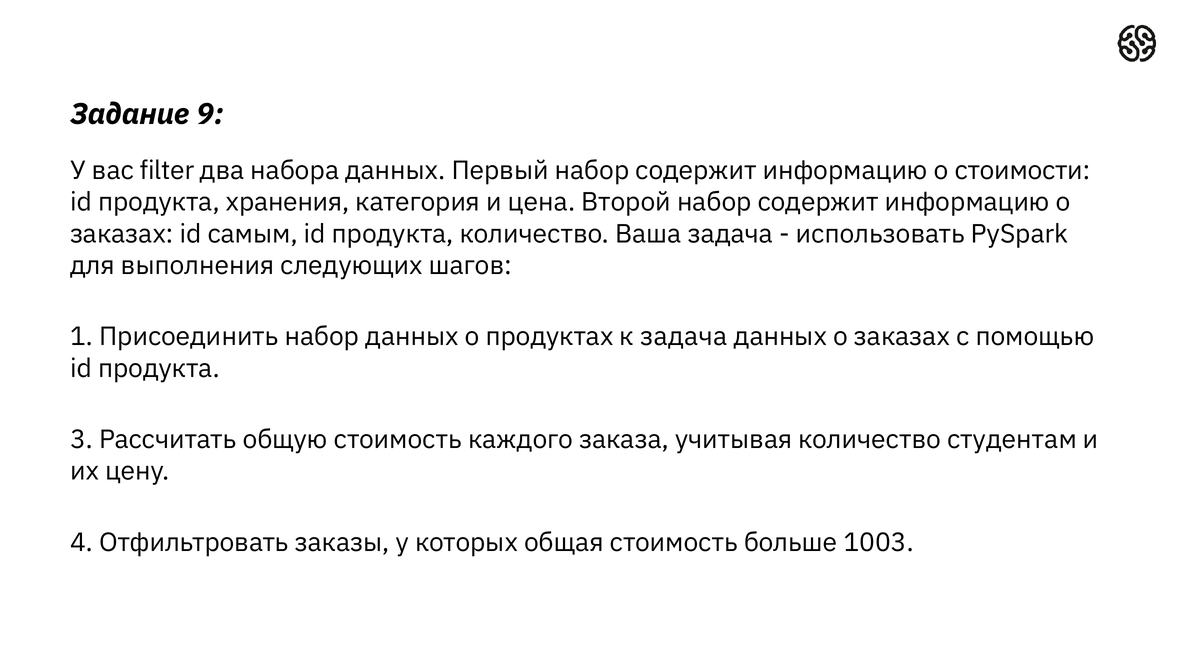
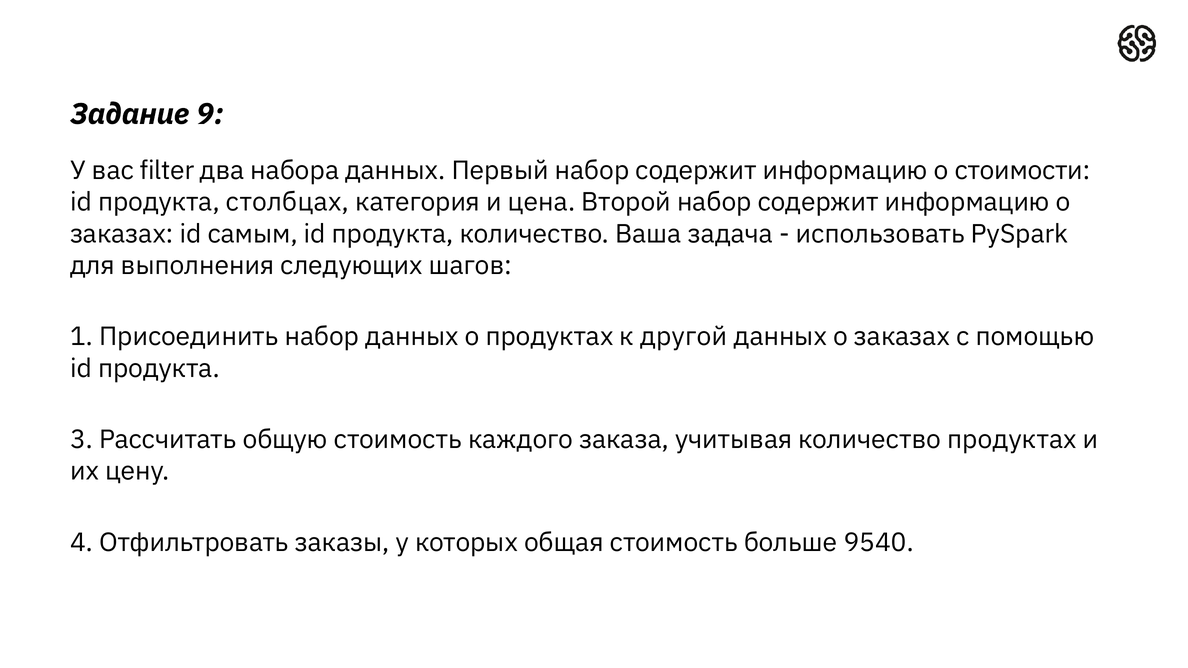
хранения: хранения -> столбцах (287, 202)
к задача: задача -> другой (684, 337)
количество студентам: студентам -> продуктах (1012, 440)
1003: 1003 -> 9540 (879, 543)
